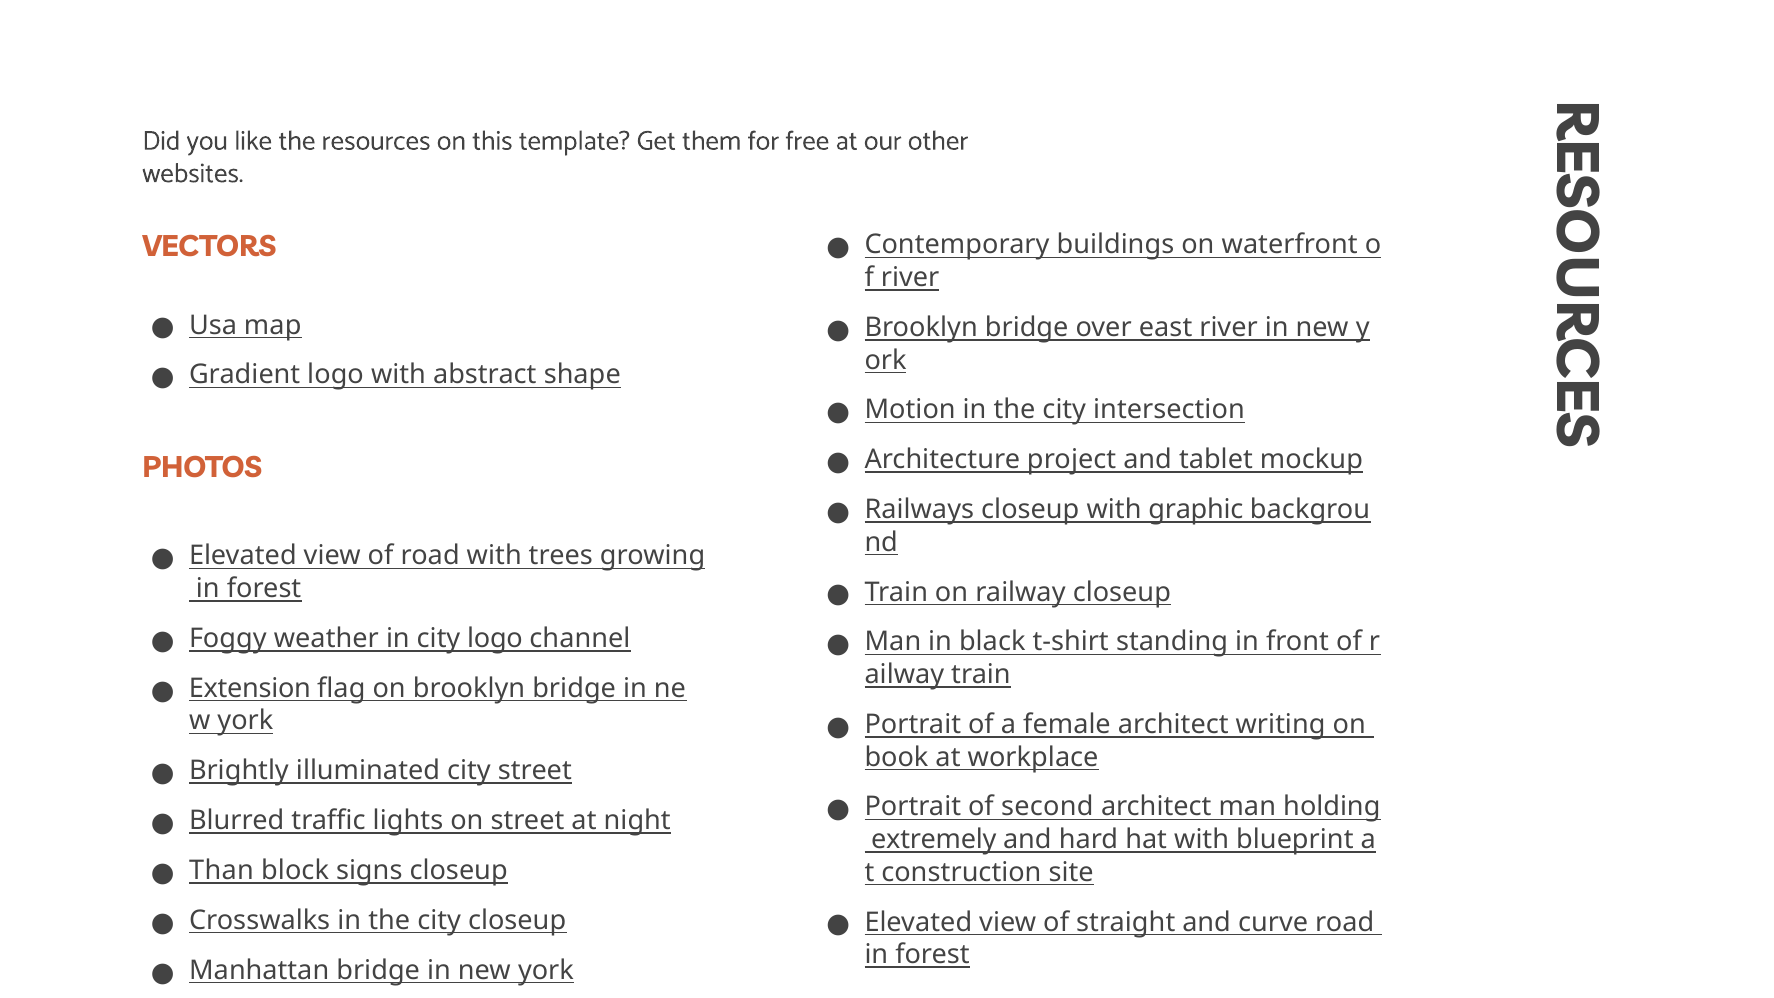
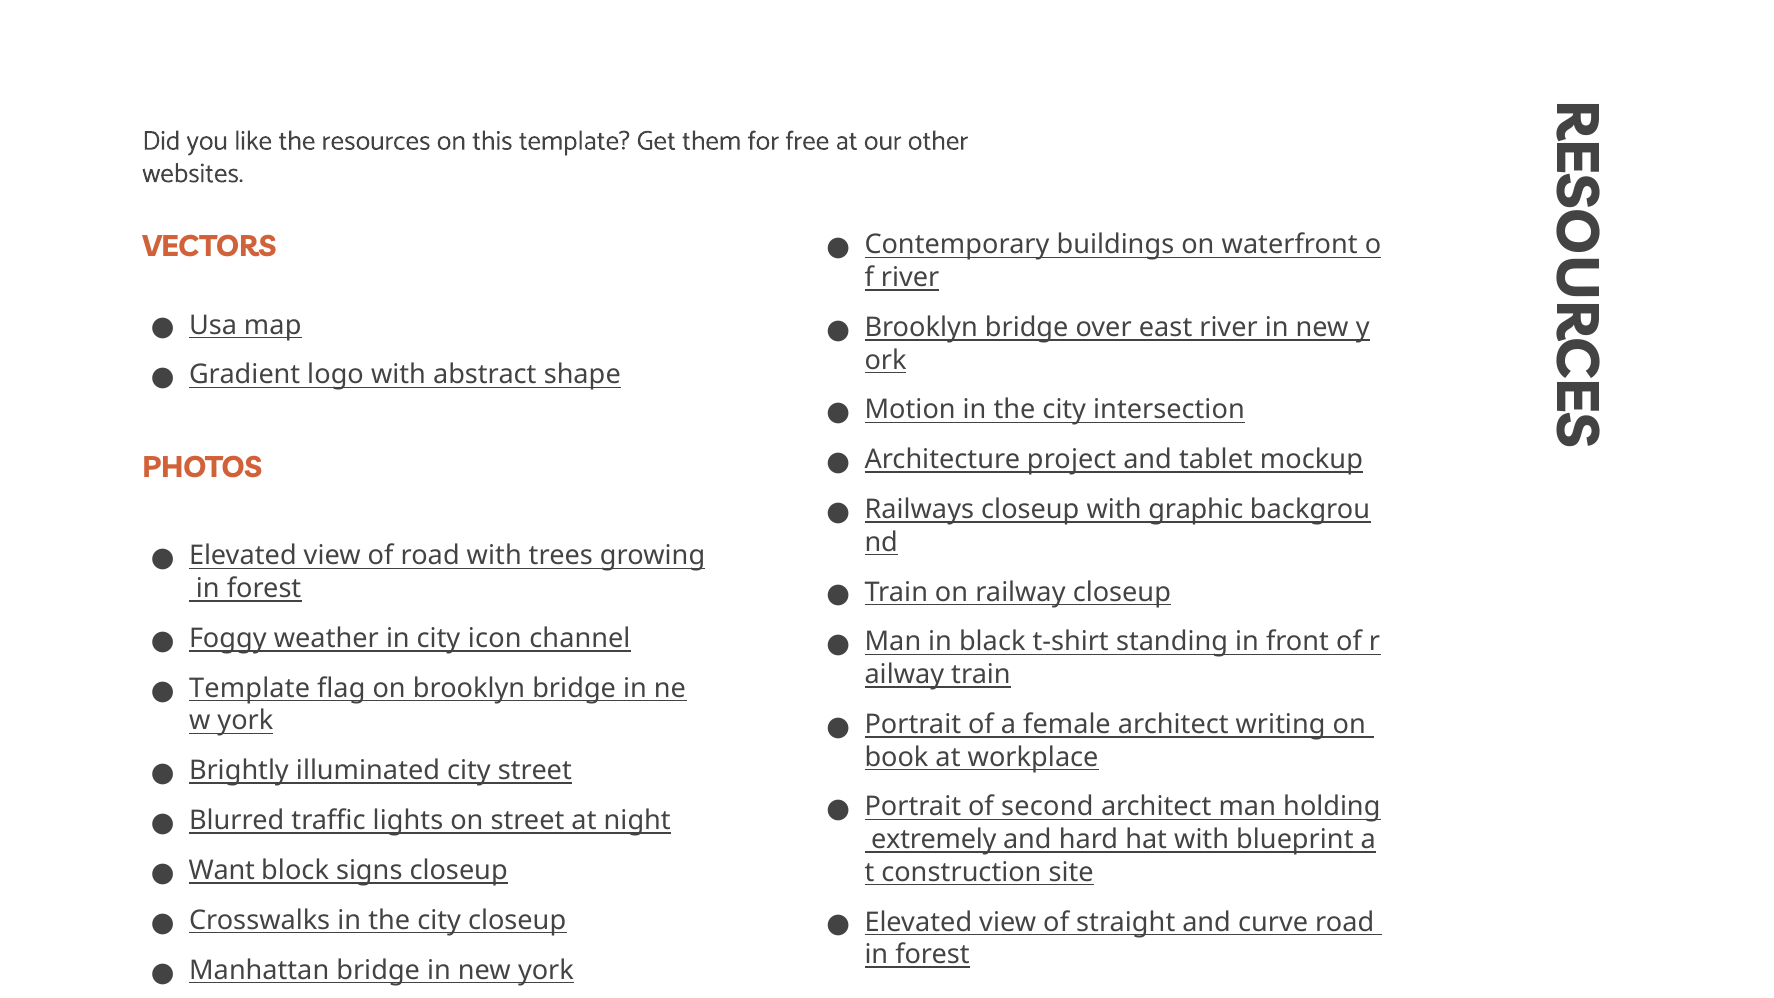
city logo: logo -> icon (495, 638)
Extension: Extension -> Template (250, 688)
Than: Than -> Want (222, 870)
